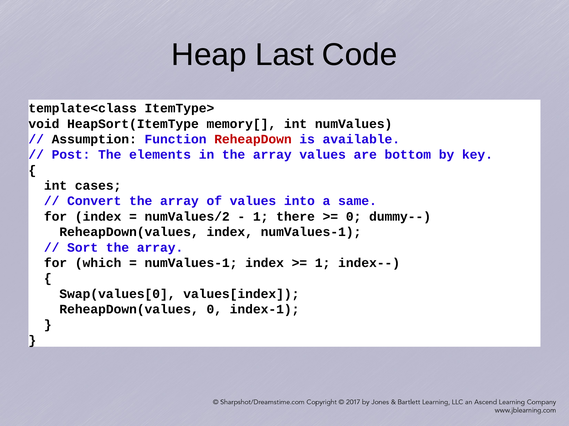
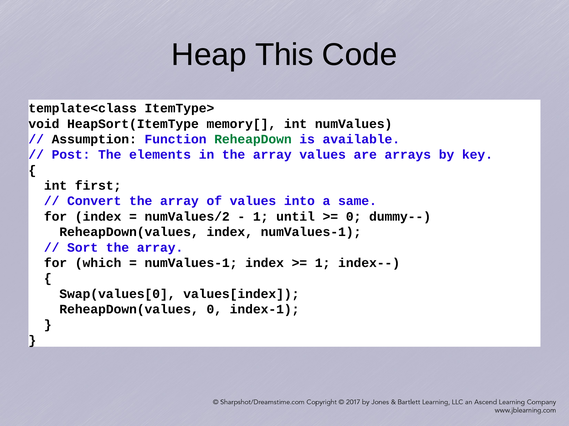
Last: Last -> This (284, 55)
ReheapDown colour: red -> green (253, 139)
bottom: bottom -> arrays (408, 155)
cases: cases -> first (98, 186)
there: there -> until (296, 217)
